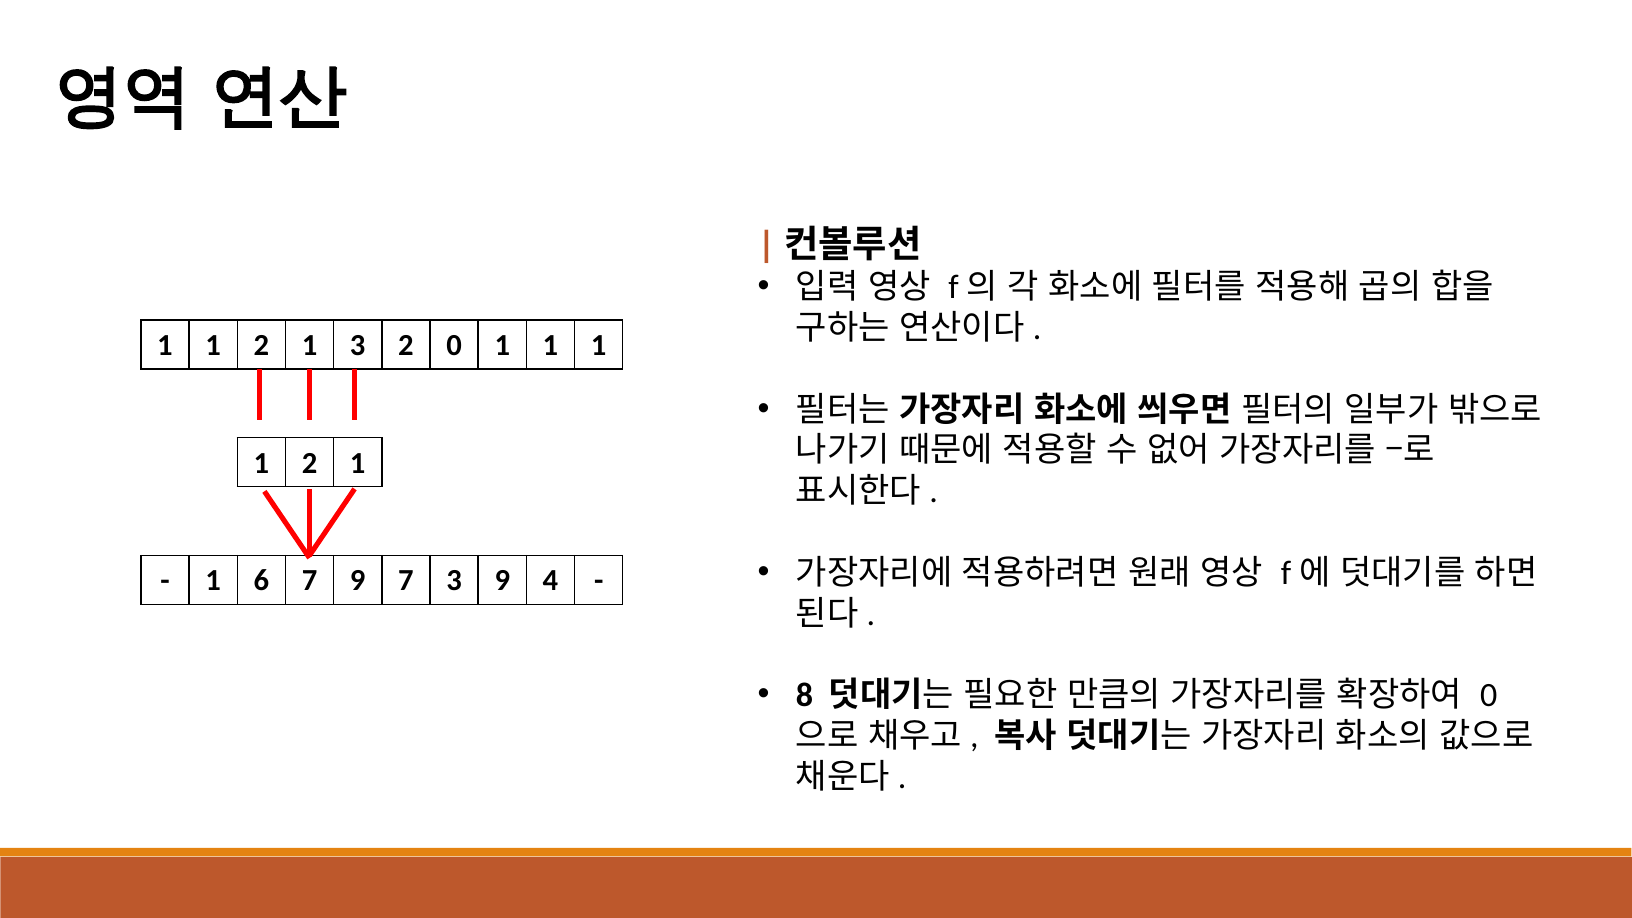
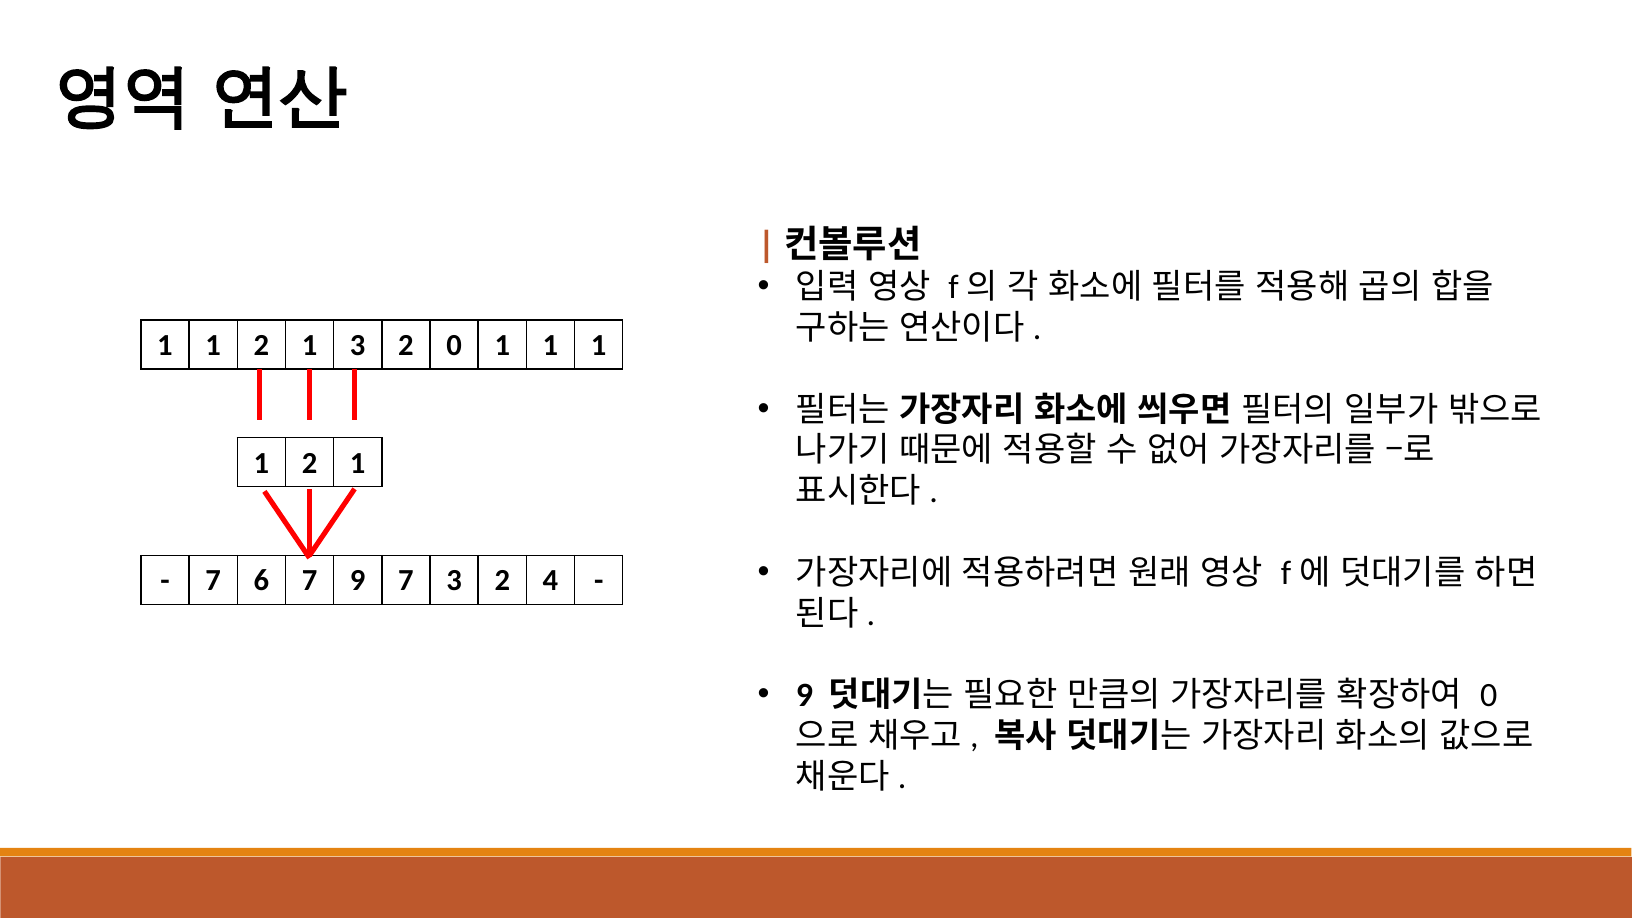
1: 1 -> 7 (213, 581)
7 3 9: 9 -> 2 (502, 581)
8: 8 -> 9 (804, 696)
